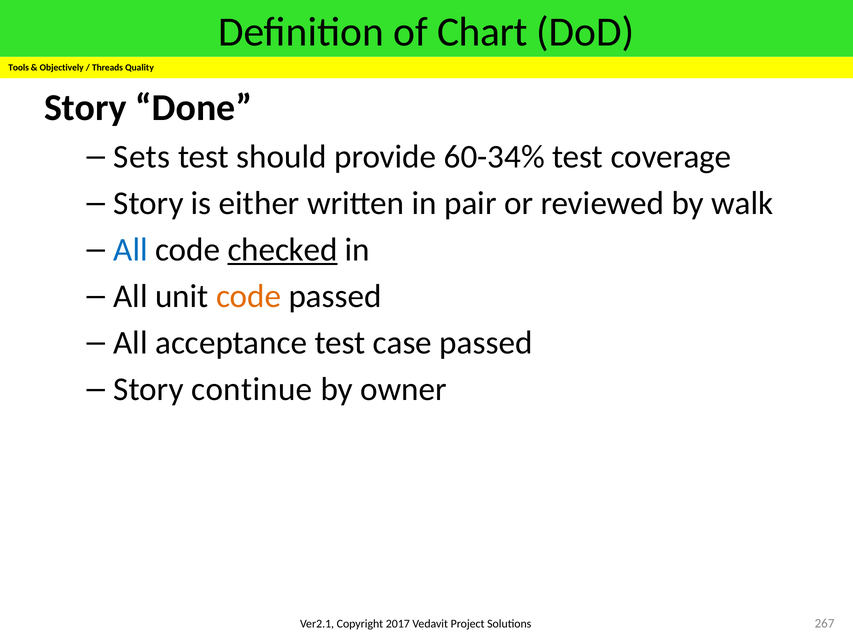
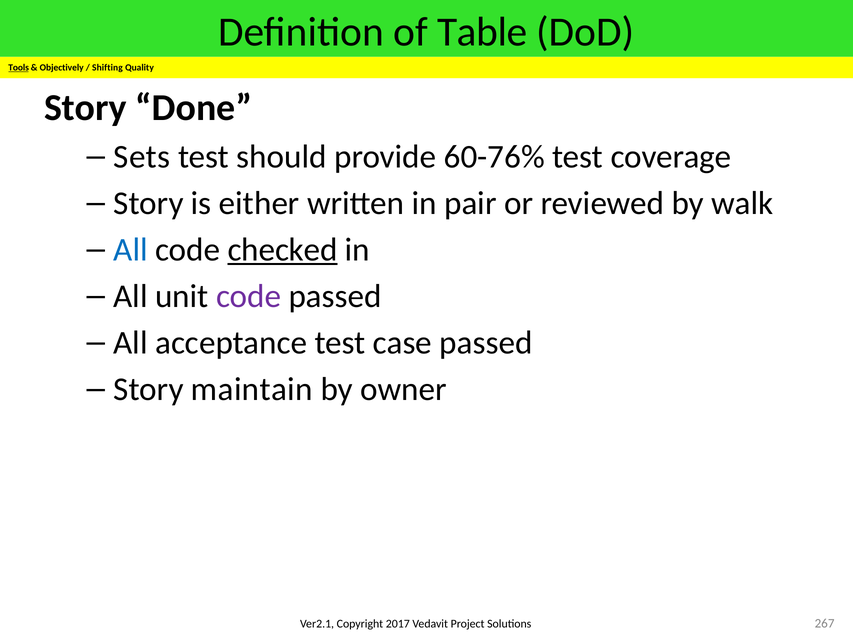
Chart: Chart -> Table (482, 32)
Tools underline: none -> present (19, 67)
Threads: Threads -> Shifting (107, 67)
60-34%: 60-34% -> 60-76% (494, 157)
code colour: orange -> purple (249, 296)
continue: continue -> maintain (252, 389)
